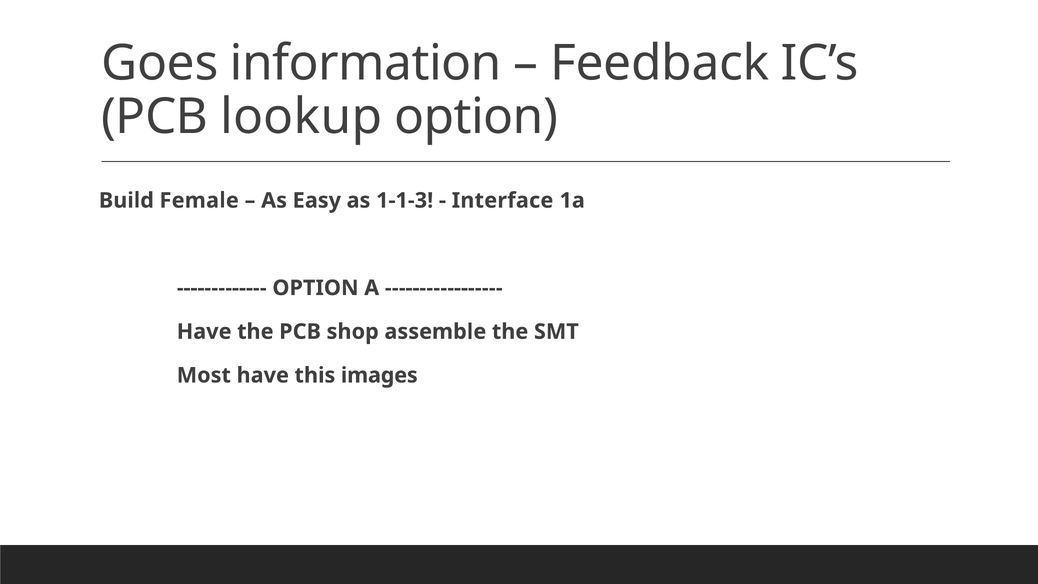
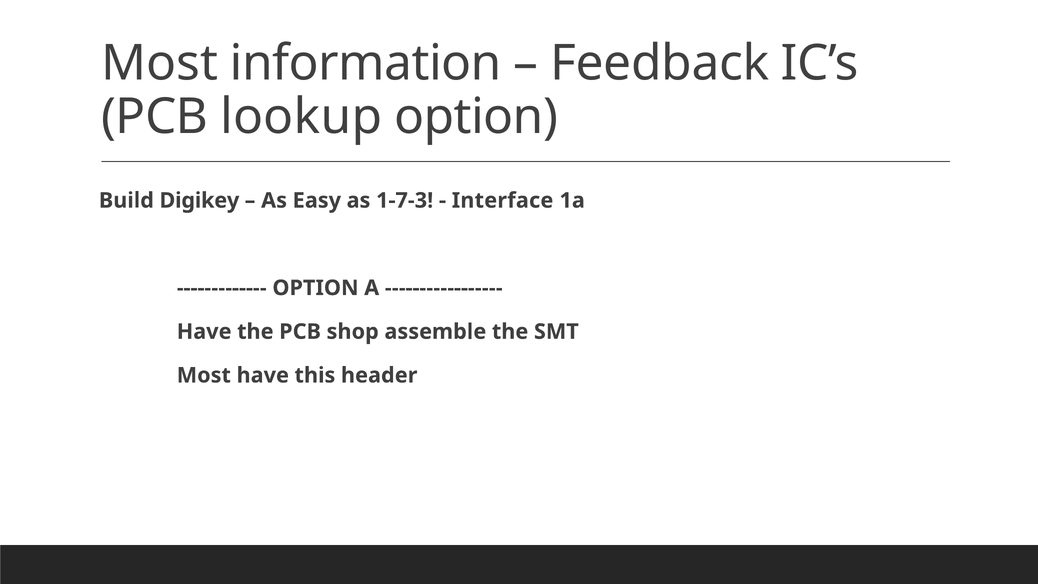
Goes: Goes -> Most (160, 63)
Female: Female -> Digikey (199, 200)
1-1-3: 1-1-3 -> 1-7-3 (405, 200)
images: images -> header (379, 375)
